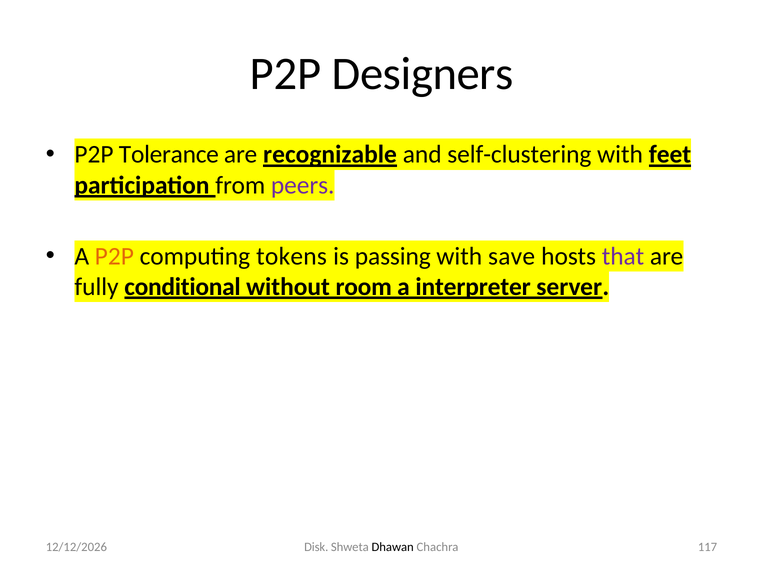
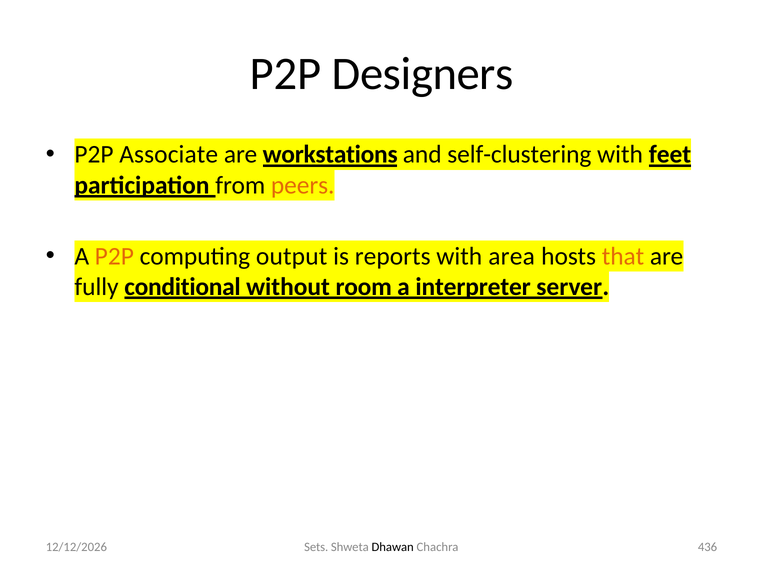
Tolerance: Tolerance -> Associate (169, 154)
recognizable: recognizable -> workstations (330, 154)
peers colour: purple -> orange (303, 185)
tokens: tokens -> output (292, 256)
passing: passing -> reports (393, 256)
save: save -> area (512, 256)
that colour: purple -> orange (623, 256)
Disk: Disk -> Sets (316, 546)
117: 117 -> 436 (708, 546)
